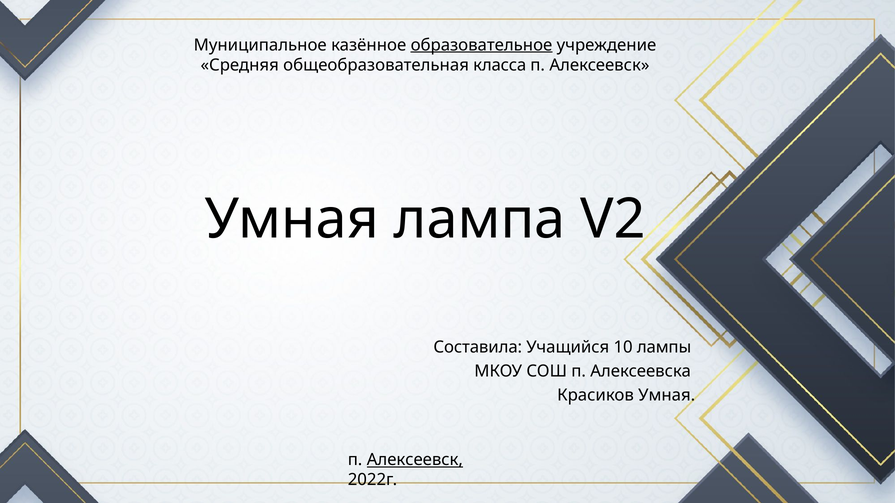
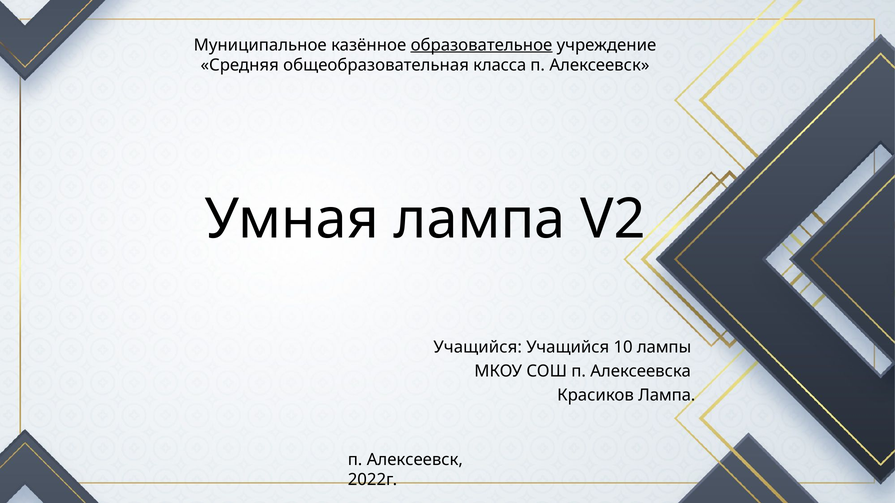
Составила: Составила -> Учащийся (478, 347)
Красиков Умная: Умная -> Лампа (667, 396)
Алексеевск underline: present -> none (415, 460)
